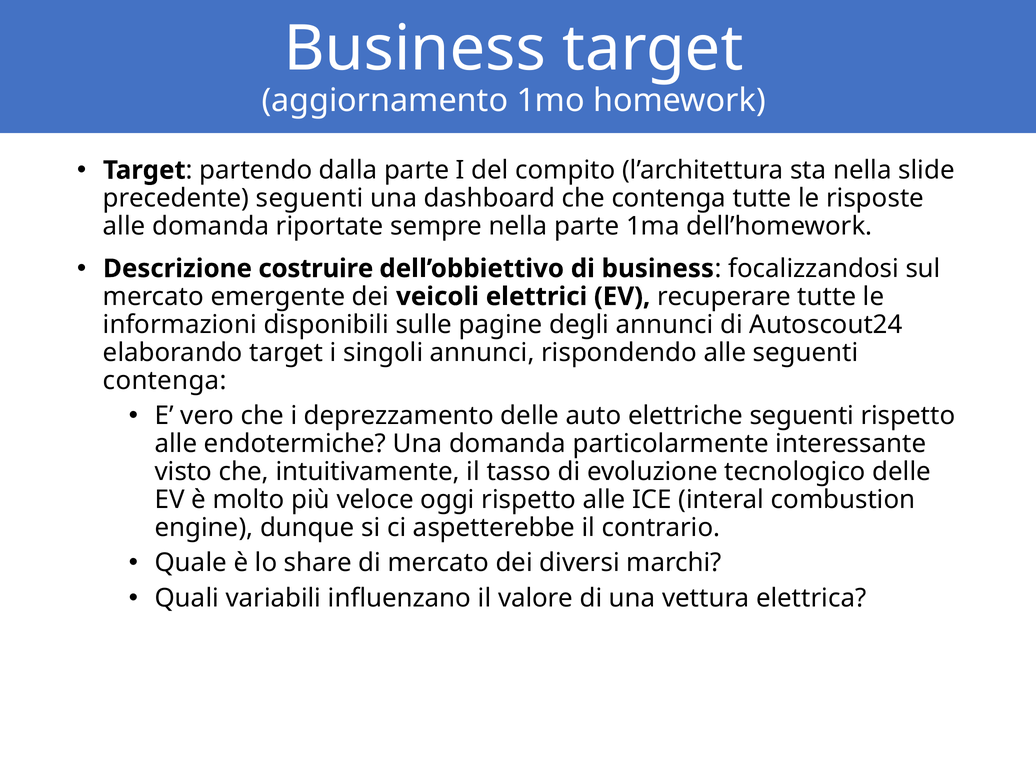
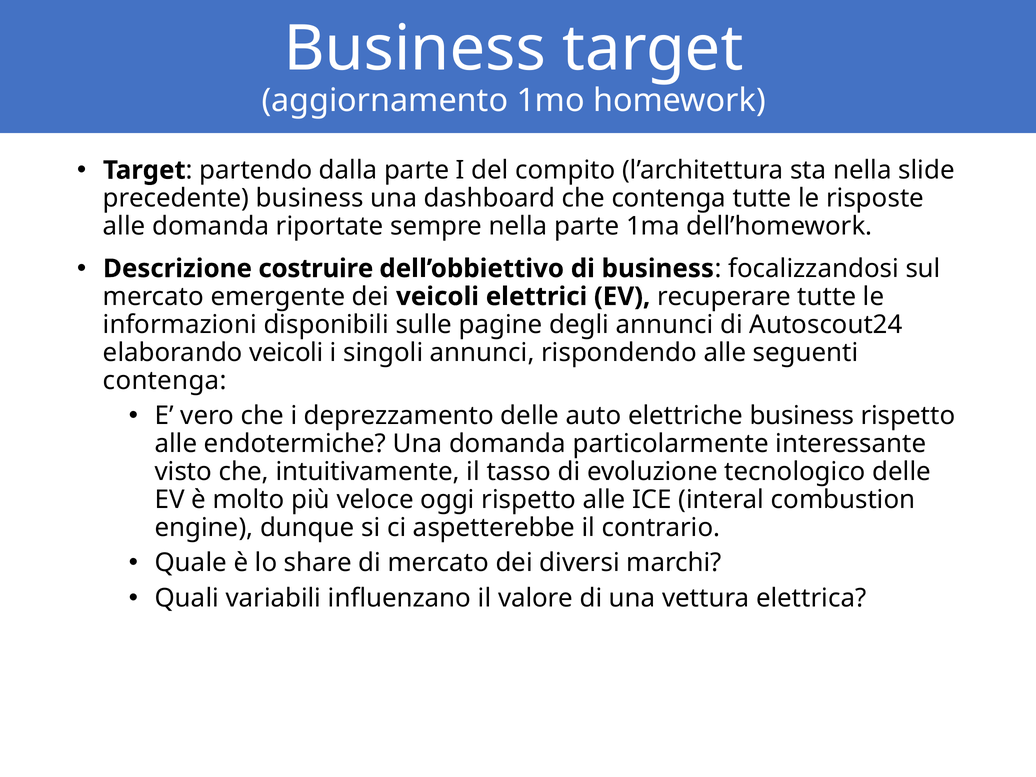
precedente seguenti: seguenti -> business (310, 198)
elaborando target: target -> veicoli (286, 353)
elettriche seguenti: seguenti -> business (802, 416)
